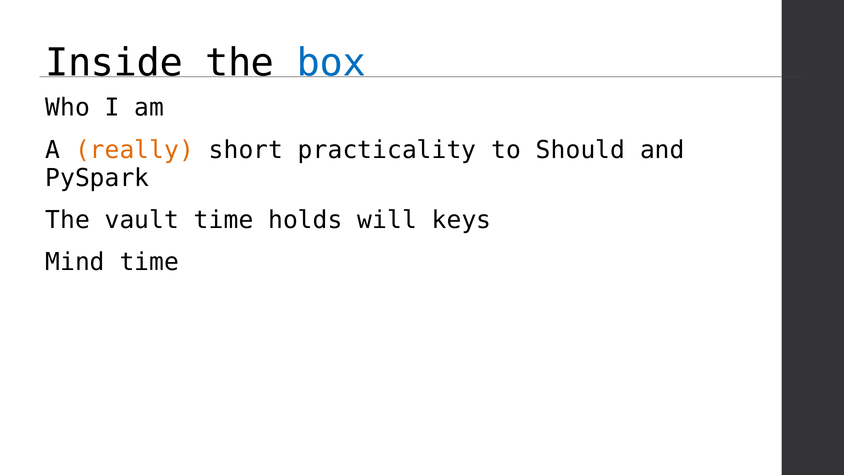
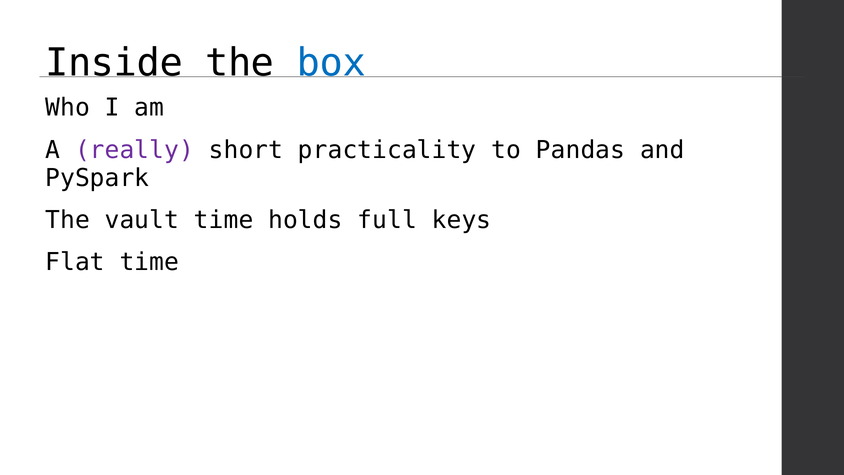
really colour: orange -> purple (134, 150)
Should: Should -> Pandas (580, 150)
will: will -> full (387, 220)
Mind: Mind -> Flat (75, 262)
